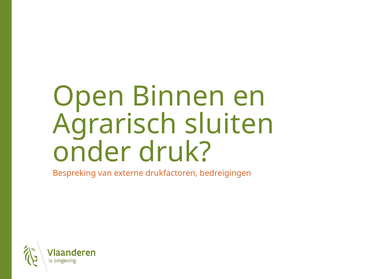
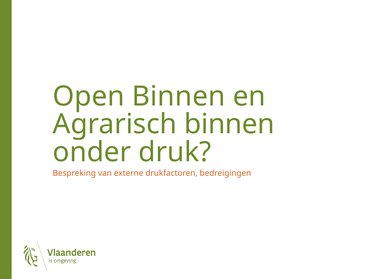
Agrarisch sluiten: sluiten -> binnen (229, 124)
